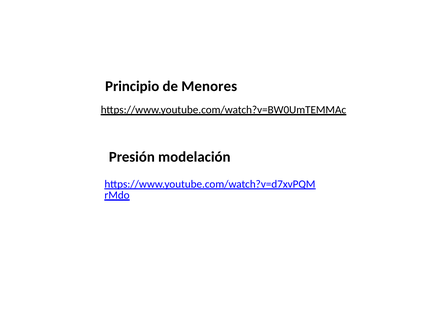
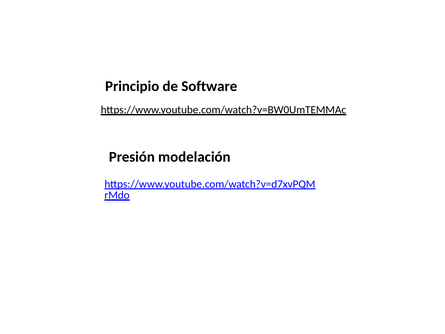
Menores: Menores -> Software (209, 86)
